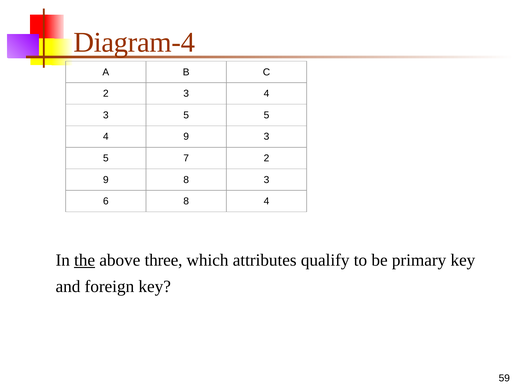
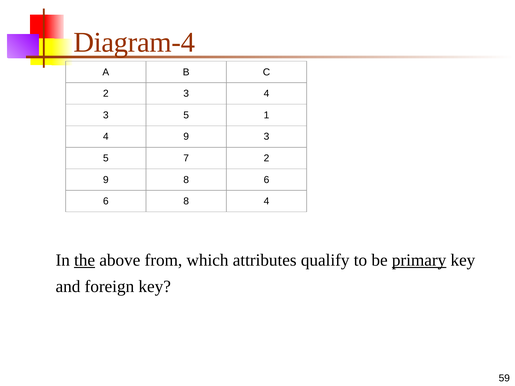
5 5: 5 -> 1 (266, 115)
8 3: 3 -> 6 (266, 180)
three: three -> from (163, 260)
primary underline: none -> present (419, 260)
